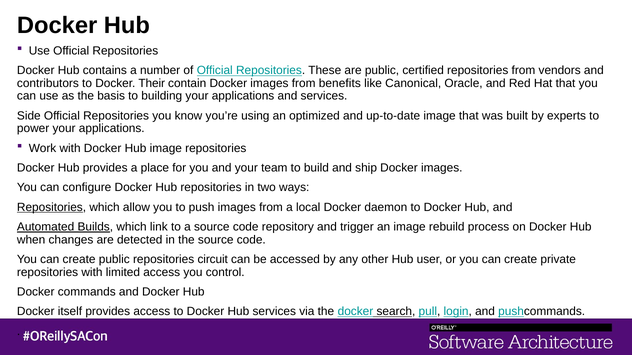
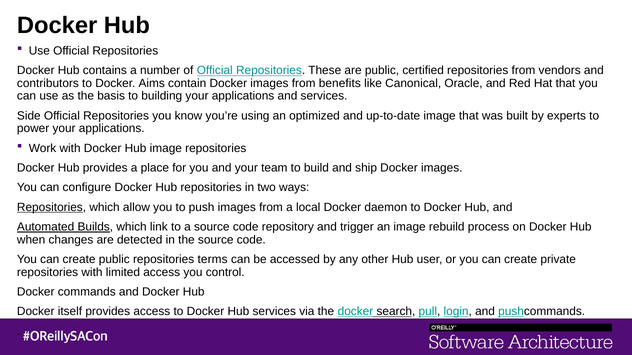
Their: Their -> Aims (152, 83)
circuit: circuit -> terms (213, 260)
